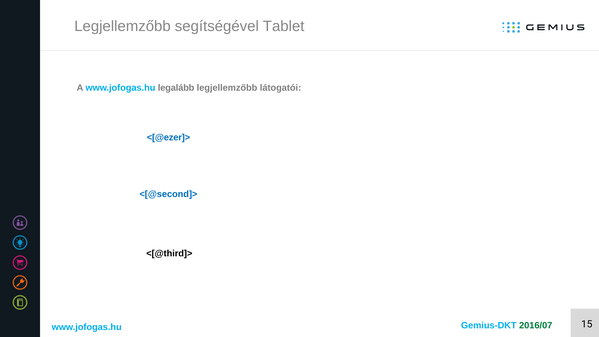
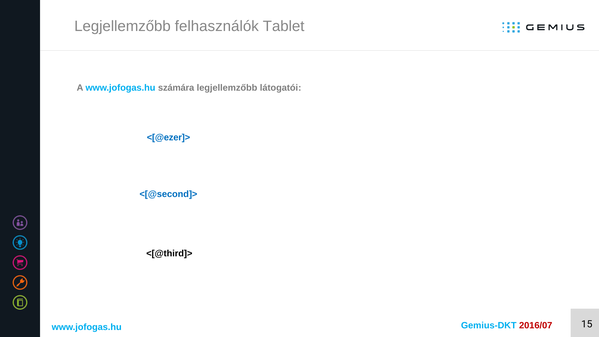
segítségével: segítségével -> felhasználók (217, 26)
legalább: legalább -> számára (176, 88)
2016/07 colour: green -> red (536, 325)
